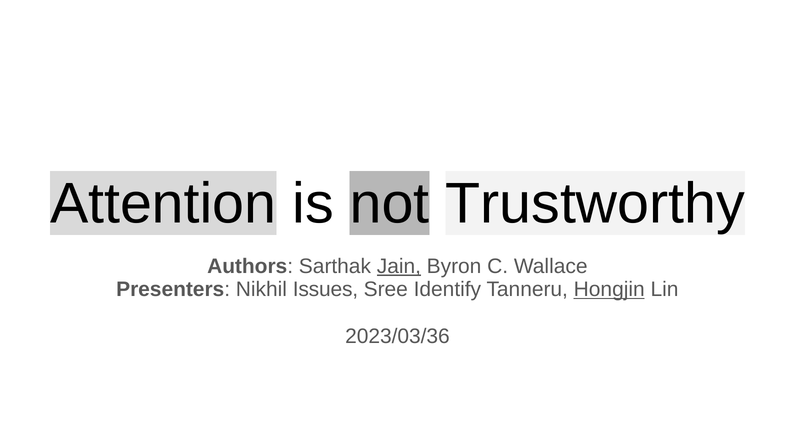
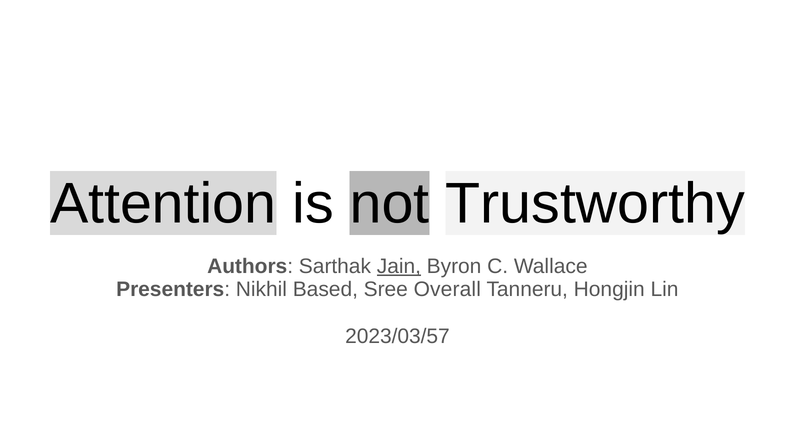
Issues: Issues -> Based (325, 290)
Identify: Identify -> Overall (447, 290)
Hongjin underline: present -> none (609, 290)
2023/03/36: 2023/03/36 -> 2023/03/57 (397, 336)
